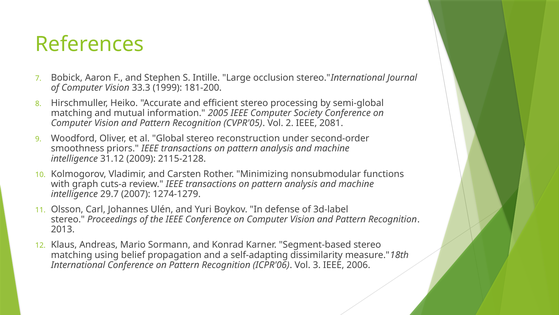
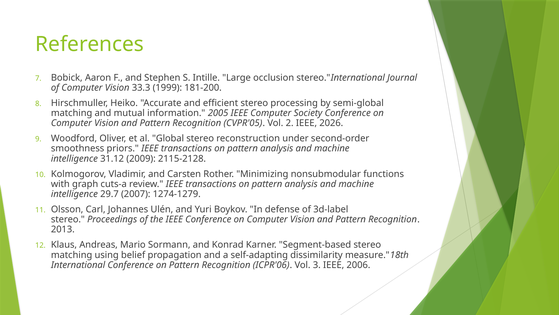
2081: 2081 -> 2026 (331, 123)
